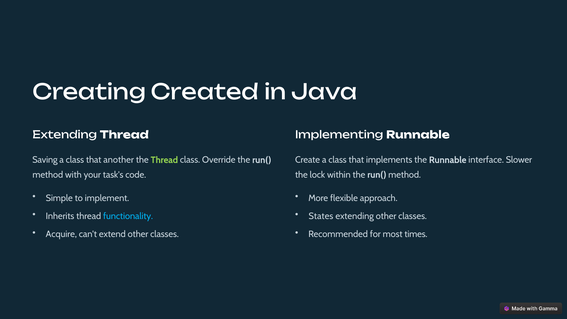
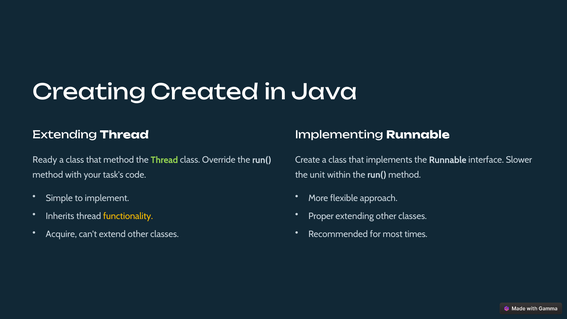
Saving: Saving -> Ready (45, 160)
that another: another -> method (119, 160)
lock: lock -> unit (317, 175)
functionality colour: light blue -> yellow (128, 216)
States: States -> Proper (321, 216)
